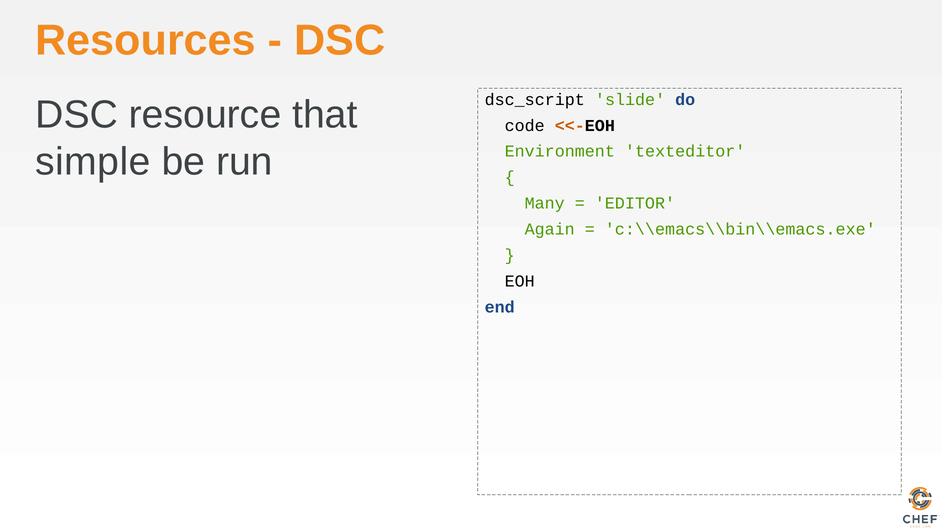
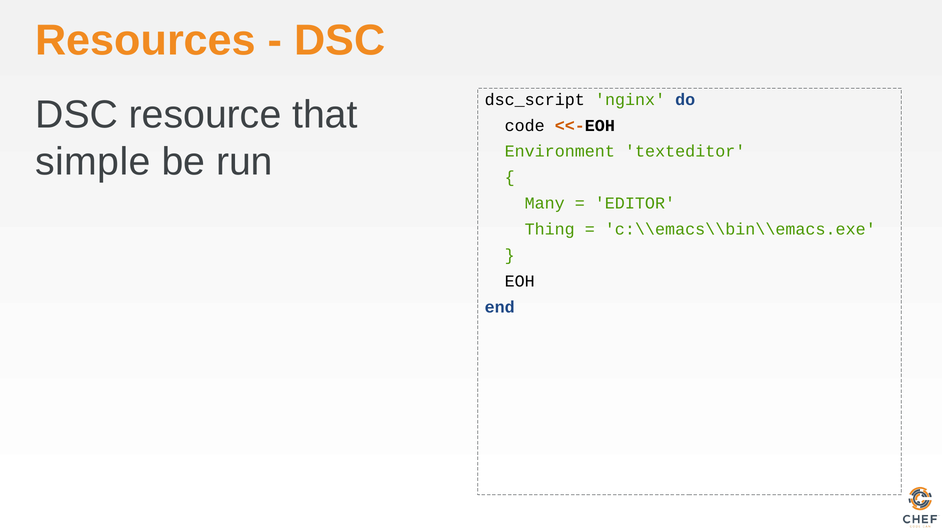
slide: slide -> nginx (630, 100)
Again: Again -> Thing (550, 229)
